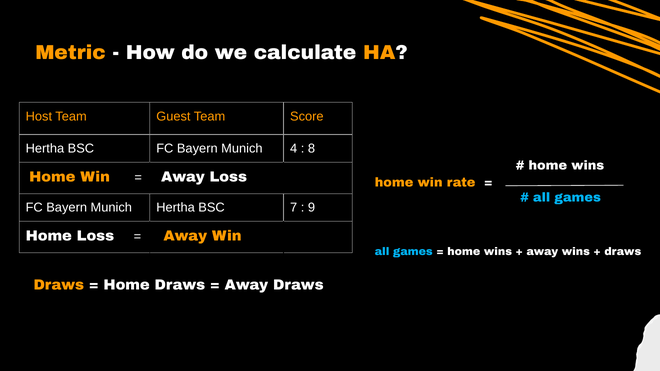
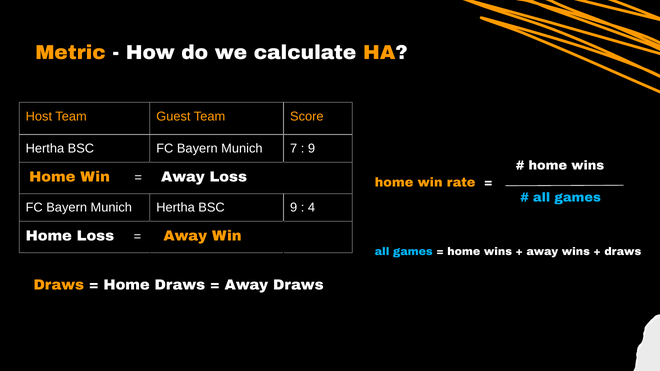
4: 4 -> 7 (294, 149)
8: 8 -> 9 (311, 149)
BSC 7: 7 -> 9 (294, 208)
9: 9 -> 4 (311, 208)
